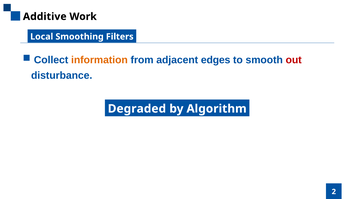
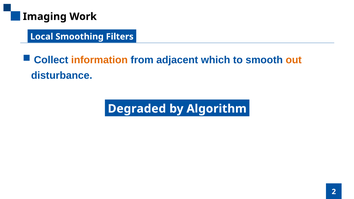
Additive: Additive -> Imaging (45, 17)
edges: edges -> which (216, 60)
out colour: red -> orange (294, 60)
